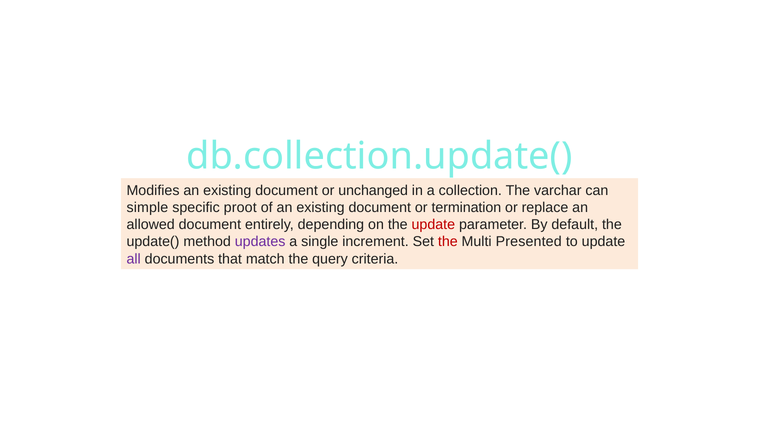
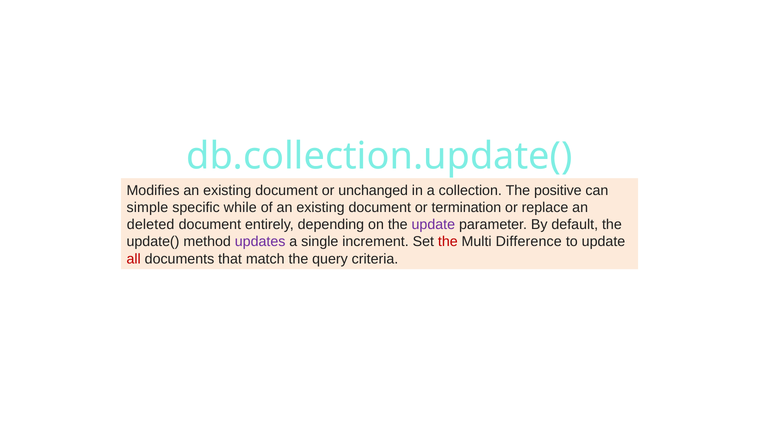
varchar: varchar -> positive (558, 191)
proot: proot -> while (240, 208)
allowed: allowed -> deleted (151, 225)
update colour: red -> purple (433, 225)
Presented: Presented -> Difference (529, 242)
all colour: purple -> red (134, 259)
